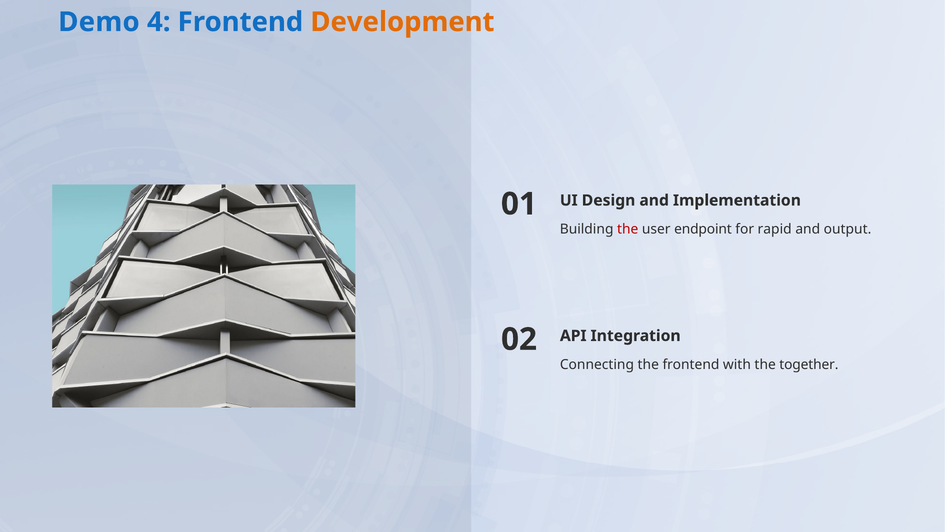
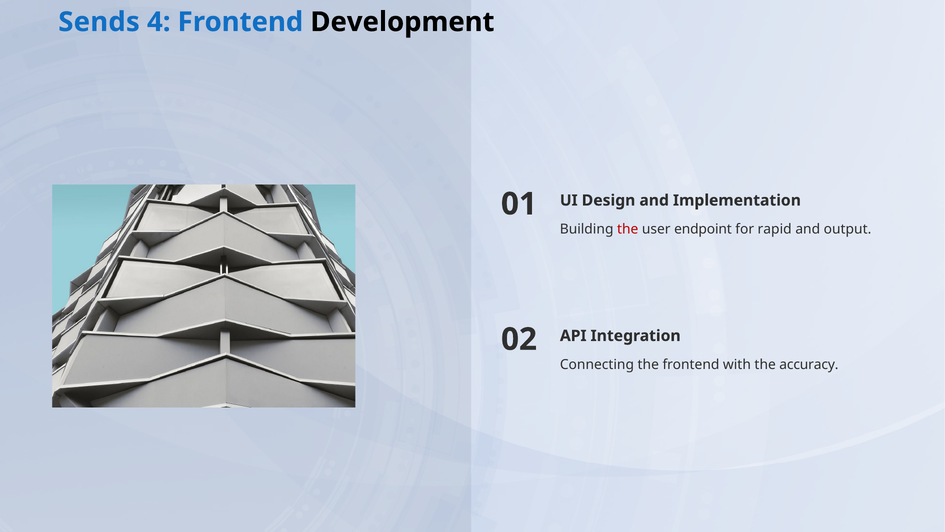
Demo: Demo -> Sends (99, 22)
Development colour: orange -> black (402, 22)
together: together -> accuracy (809, 364)
